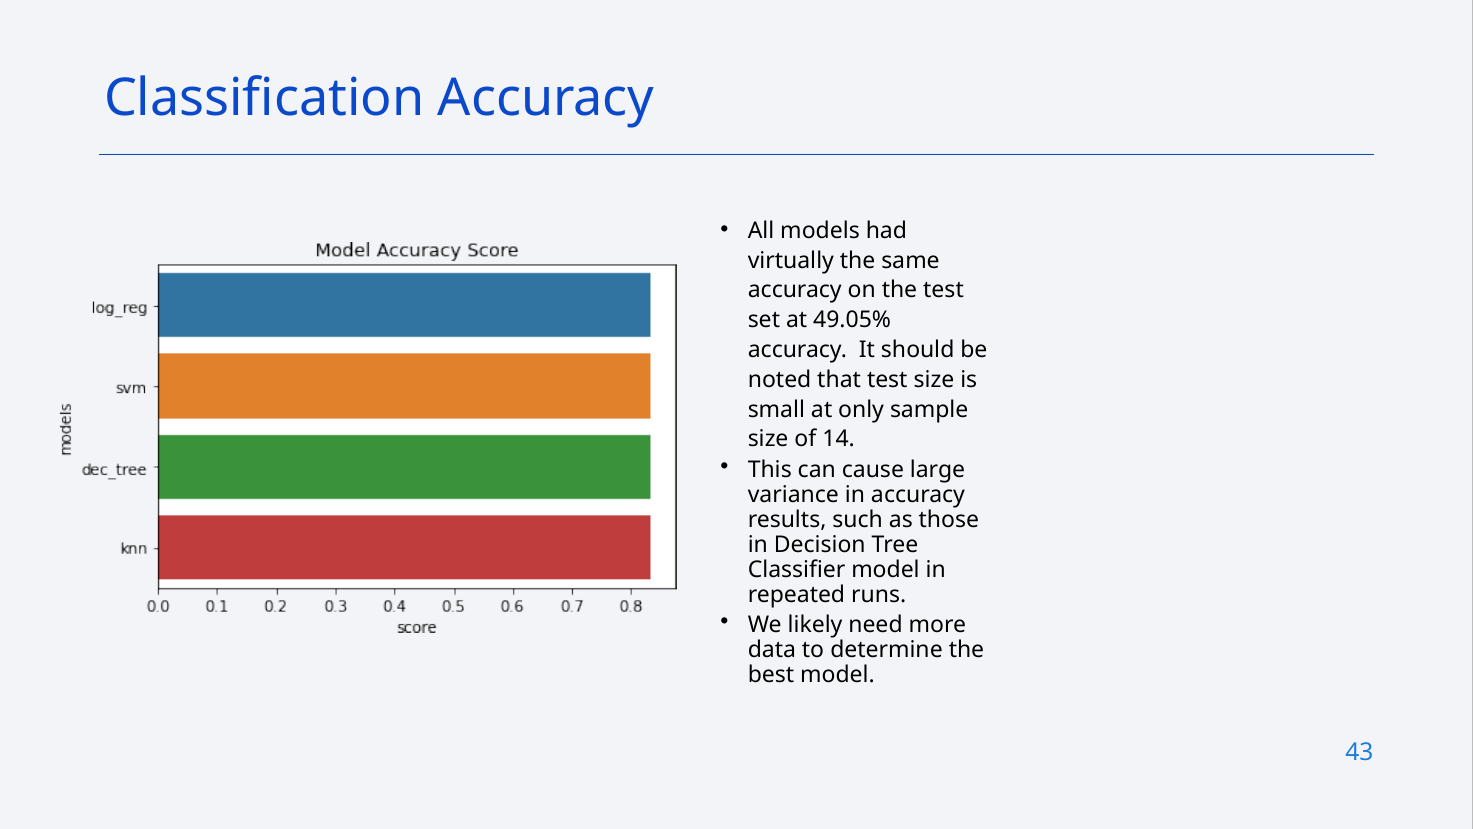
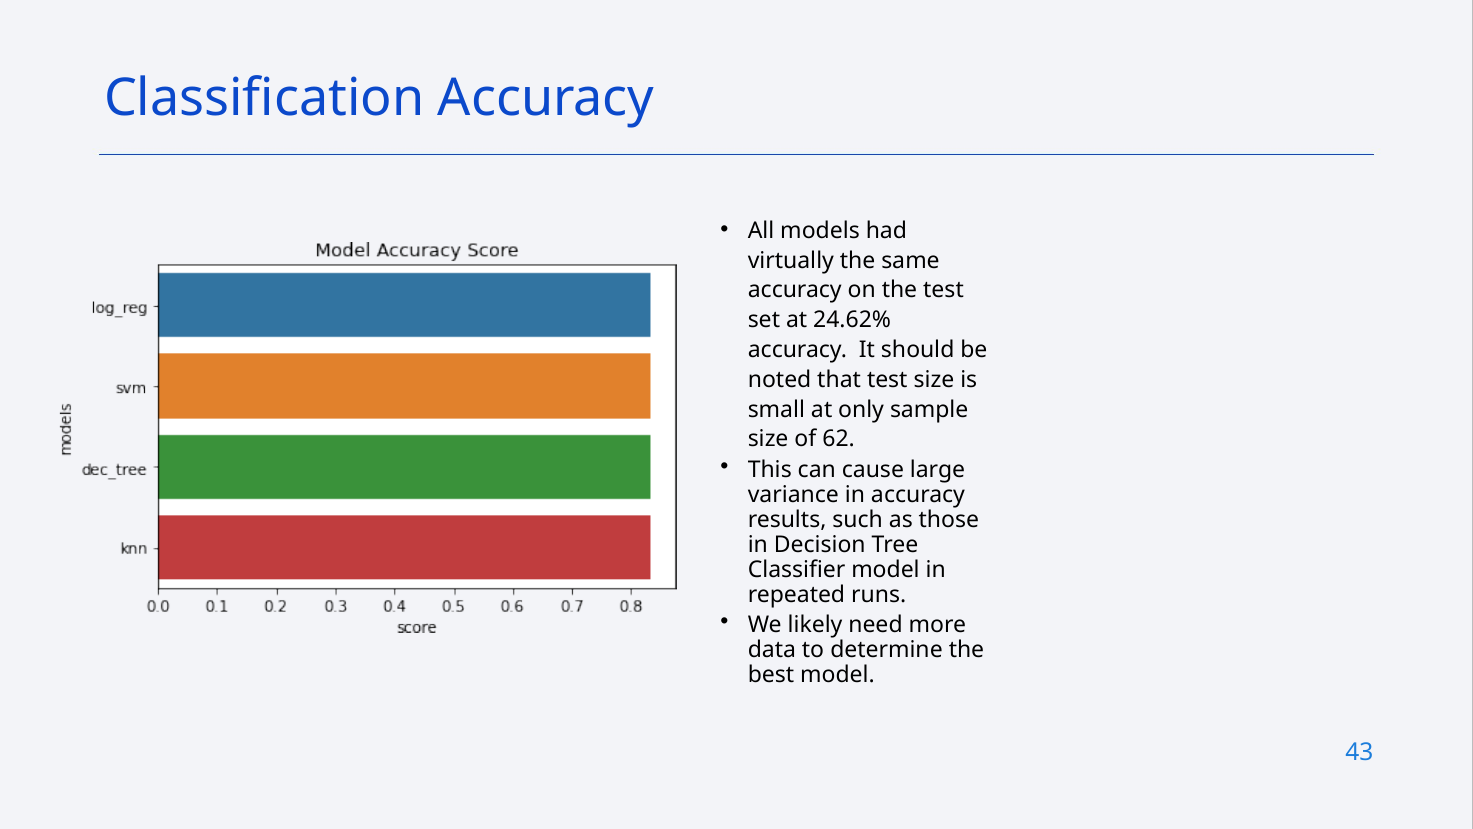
49.05%: 49.05% -> 24.62% (852, 320)
14: 14 -> 62 (839, 439)
